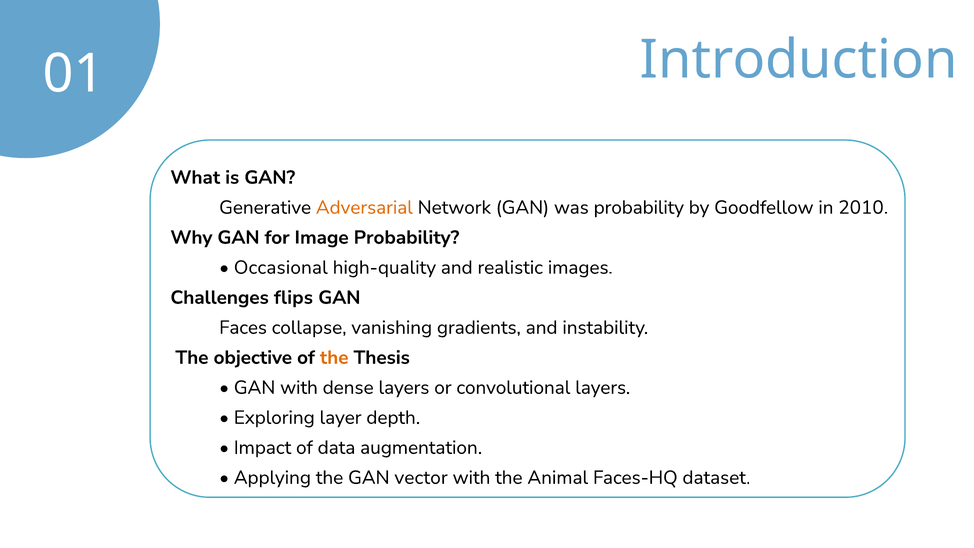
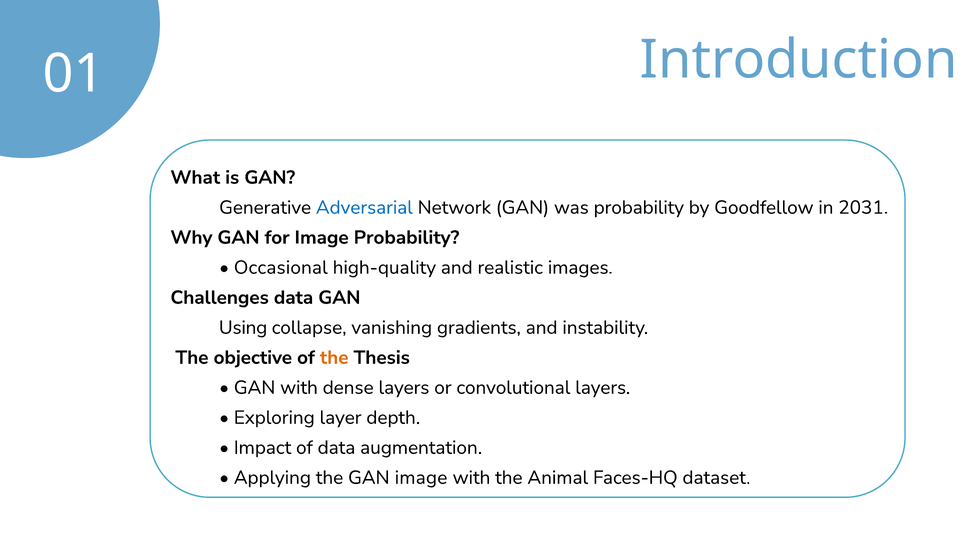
Adversarial colour: orange -> blue (364, 207)
2010: 2010 -> 2031 (863, 207)
Challenges flips: flips -> data (294, 297)
Faces: Faces -> Using (243, 327)
GAN vector: vector -> image (421, 477)
